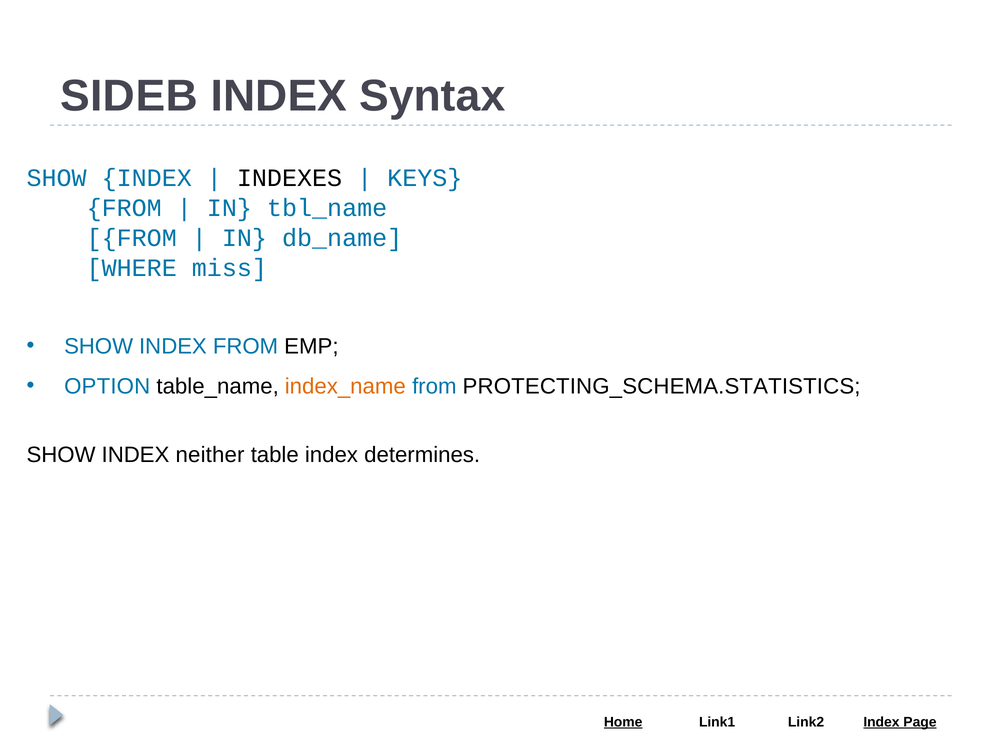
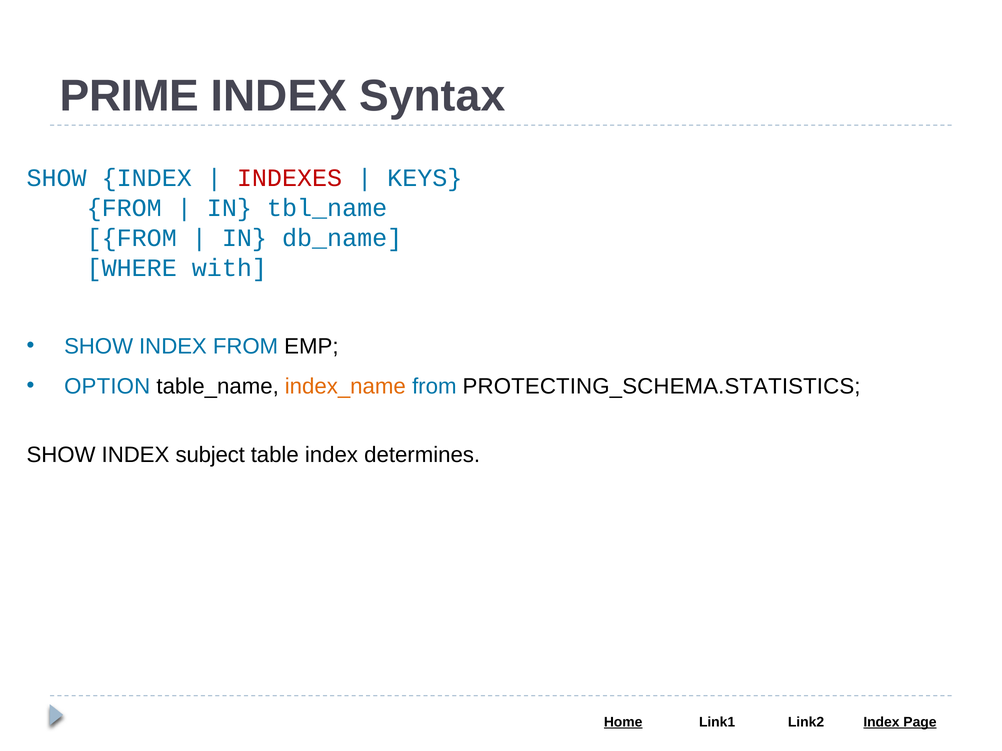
SIDEB: SIDEB -> PRIME (129, 96)
INDEXES colour: black -> red (290, 178)
miss: miss -> with (229, 268)
neither: neither -> subject (210, 455)
